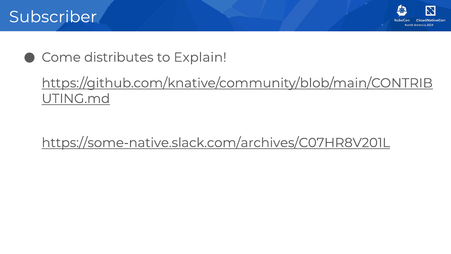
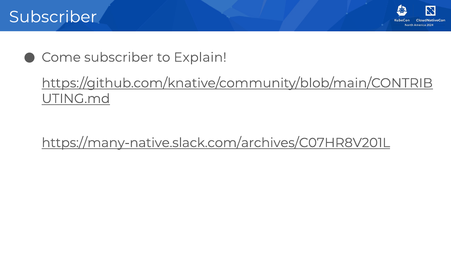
Come distributes: distributes -> subscriber (119, 57)
https://some-native.slack.com/archives/C07HR8V201L: https://some-native.slack.com/archives/C07HR8V201L -> https://many-native.slack.com/archives/C07HR8V201L (216, 143)
